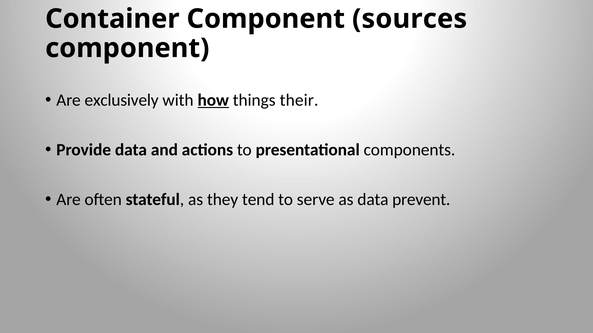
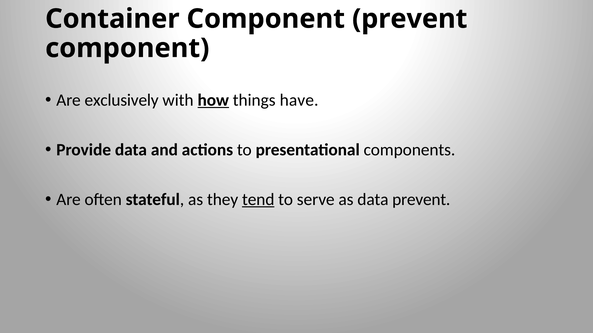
Component sources: sources -> prevent (410, 19)
their: their -> have (299, 100)
tend underline: none -> present (258, 200)
